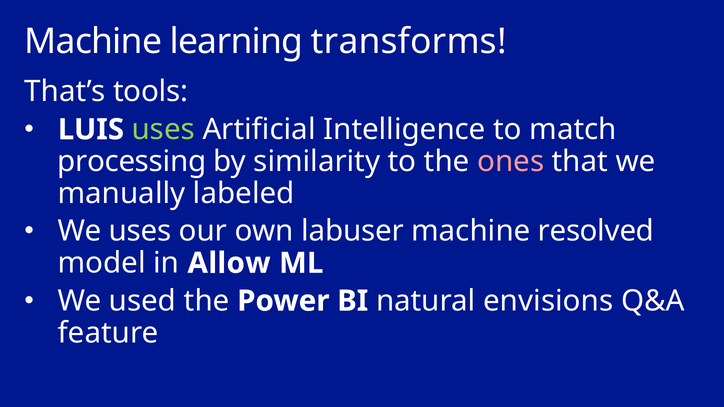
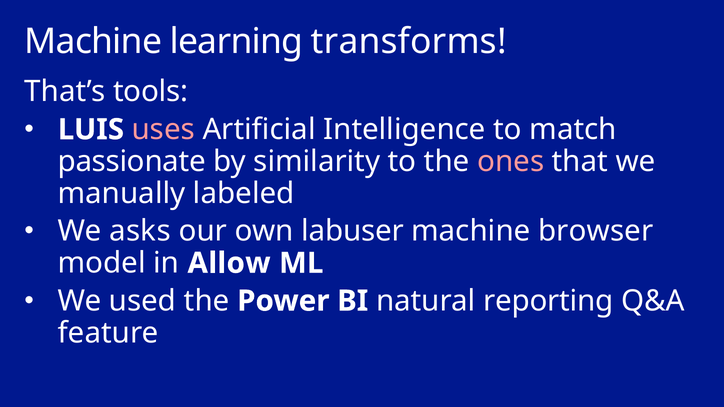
uses colour: light green -> pink (163, 130)
processing: processing -> passionate (132, 162)
We uses: uses -> asks (140, 231)
resolved: resolved -> browser (596, 231)
envisions: envisions -> reporting (548, 301)
